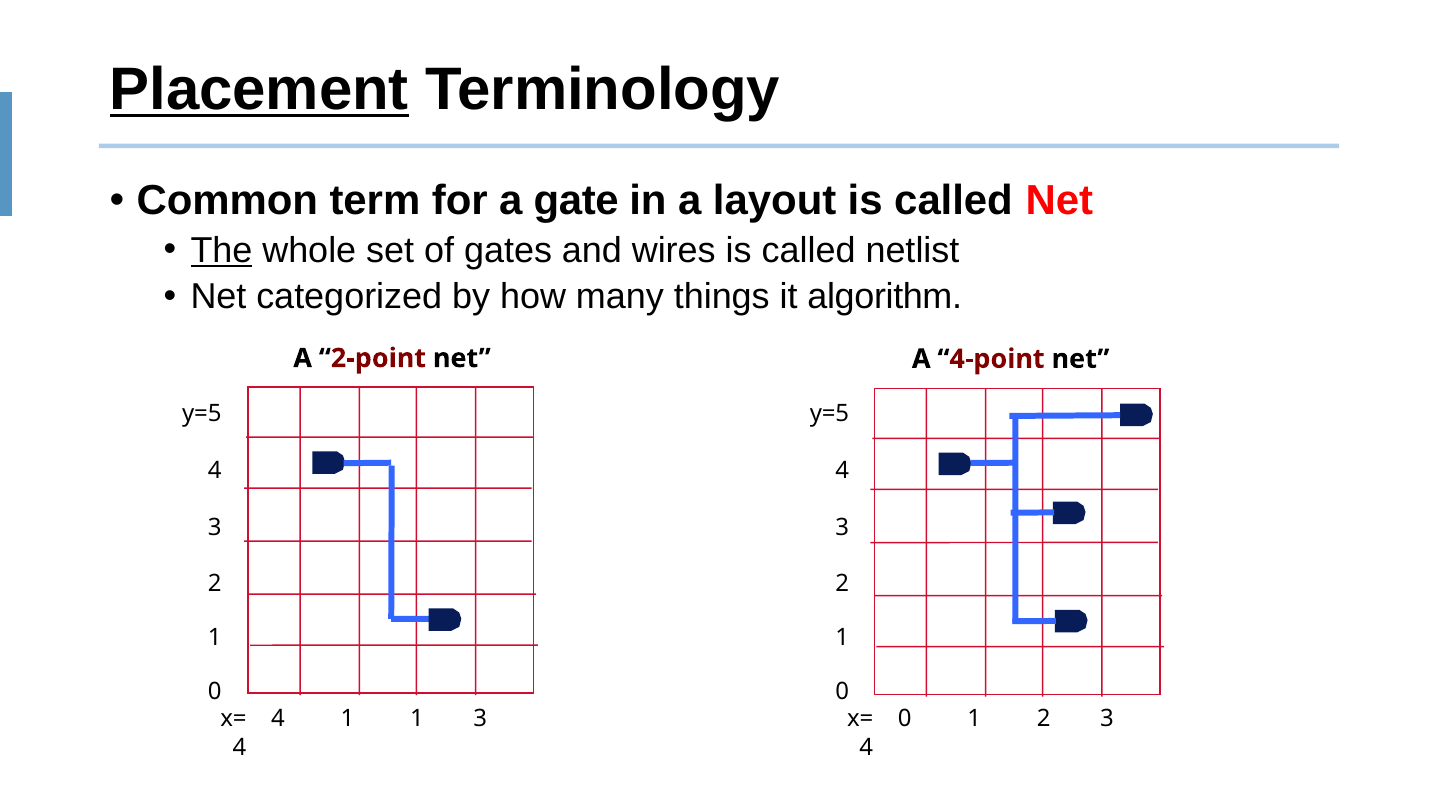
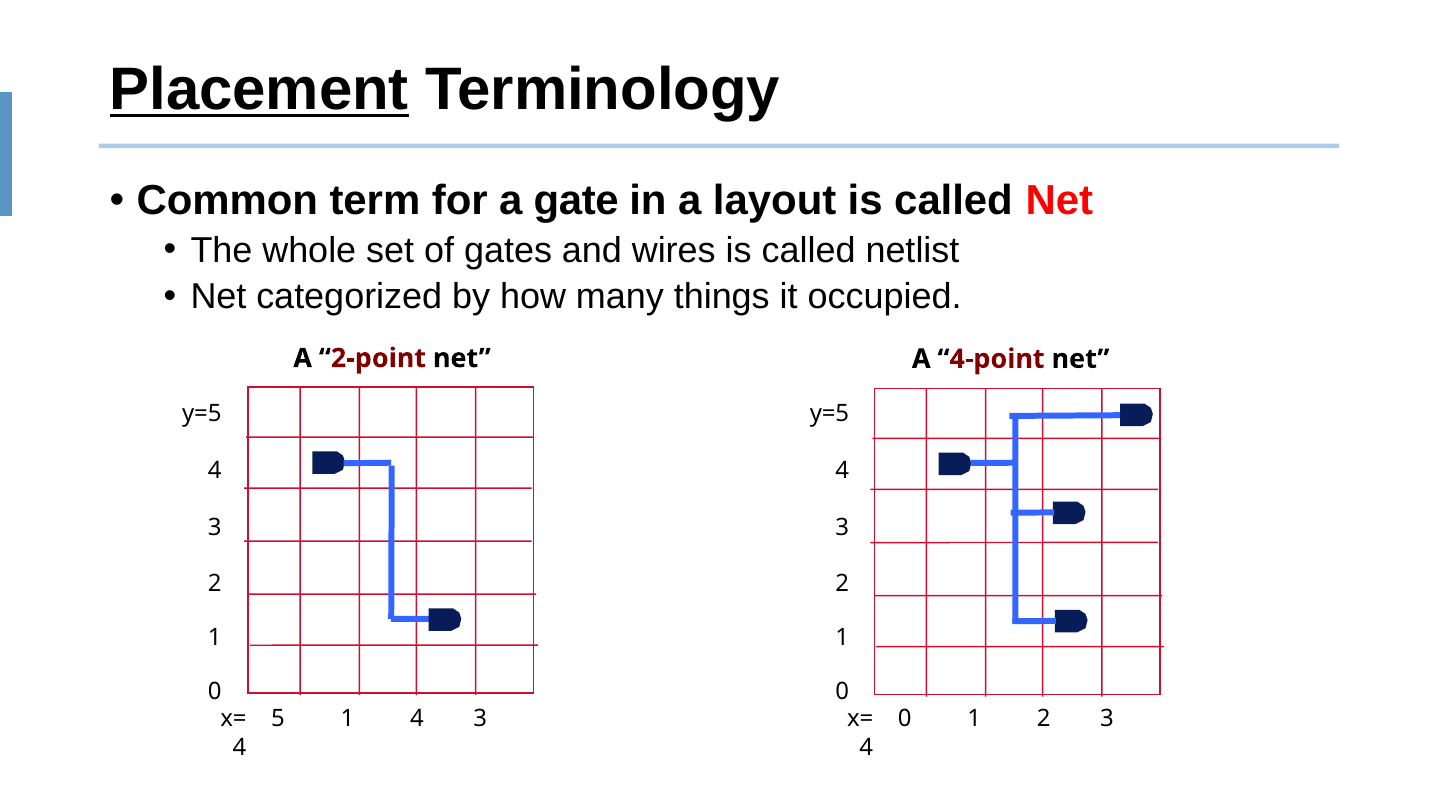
The underline: present -> none (221, 250)
algorithm: algorithm -> occupied (885, 297)
x= 4: 4 -> 5 (278, 719)
1 1: 1 -> 4 (417, 719)
